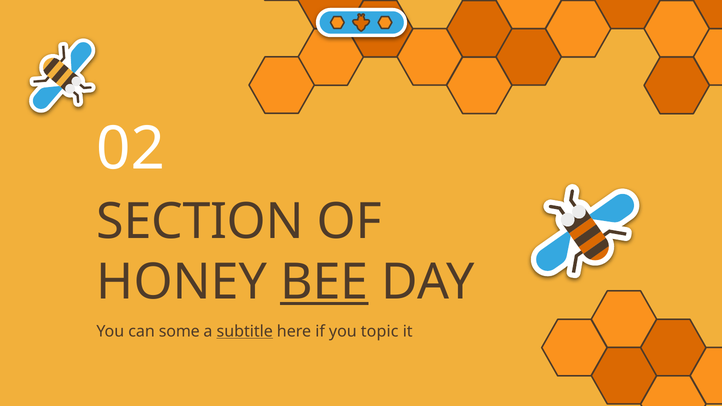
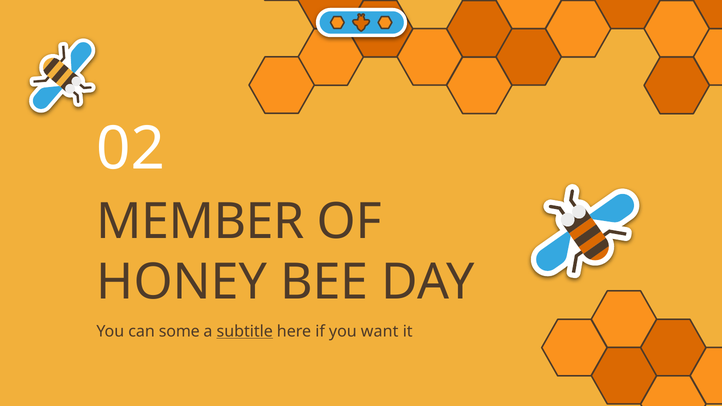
SECTION: SECTION -> MEMBER (200, 222)
BEE underline: present -> none (324, 282)
topic: topic -> want (380, 331)
